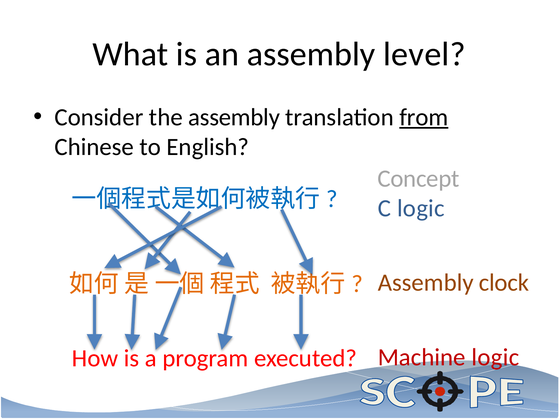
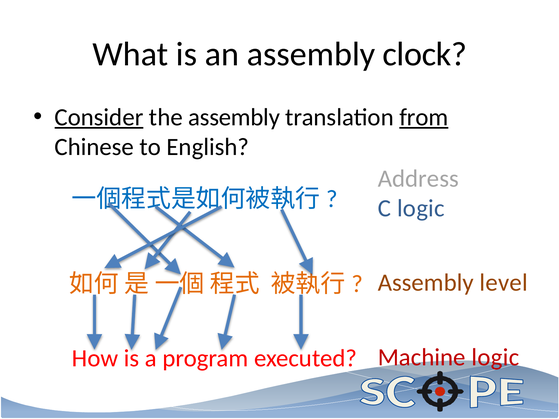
level: level -> clock (425, 54)
Consider underline: none -> present (99, 117)
Concept: Concept -> Address (418, 179)
clock: clock -> level (504, 283)
